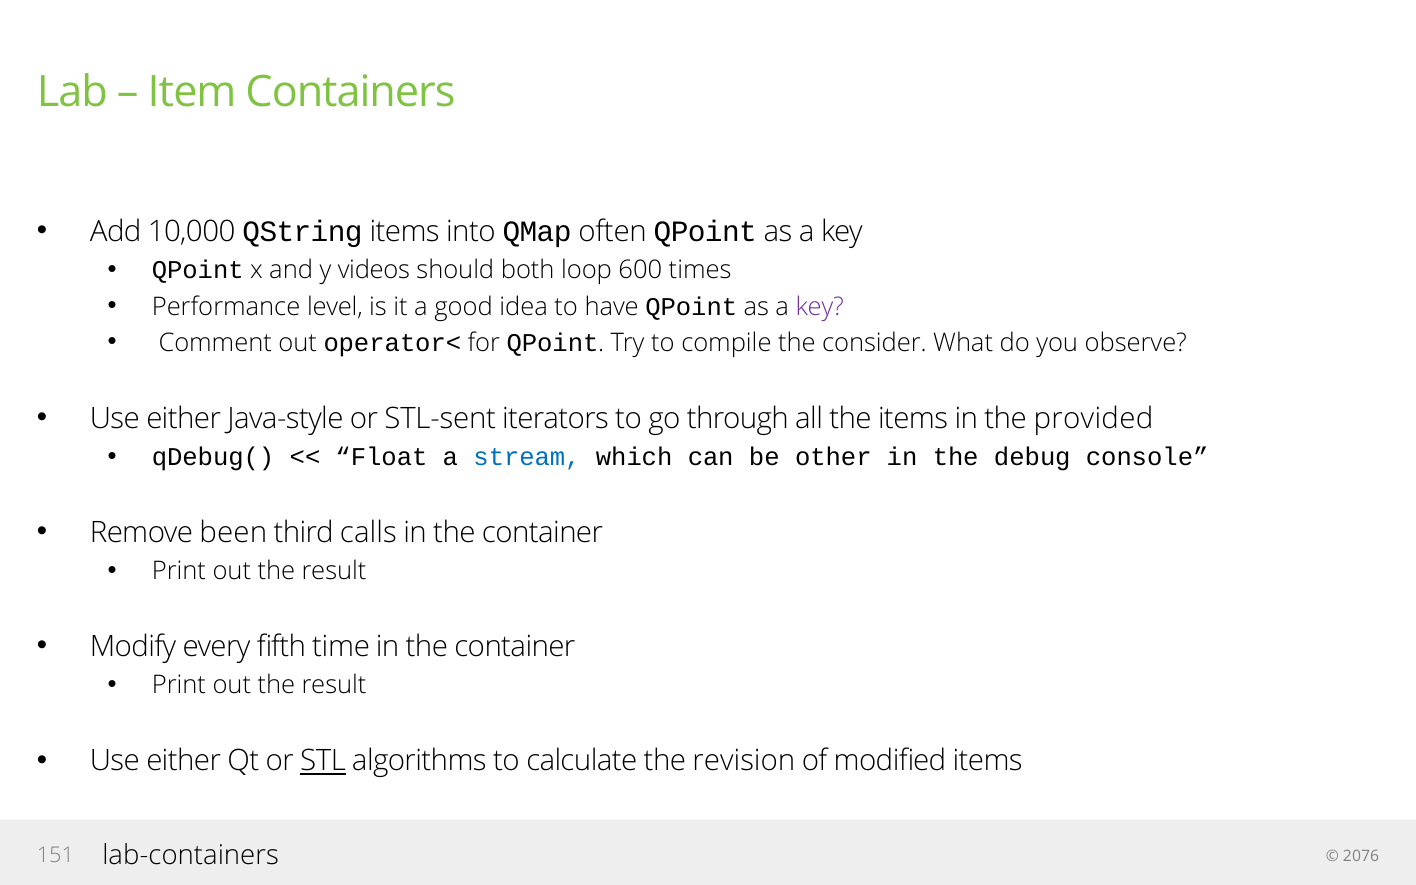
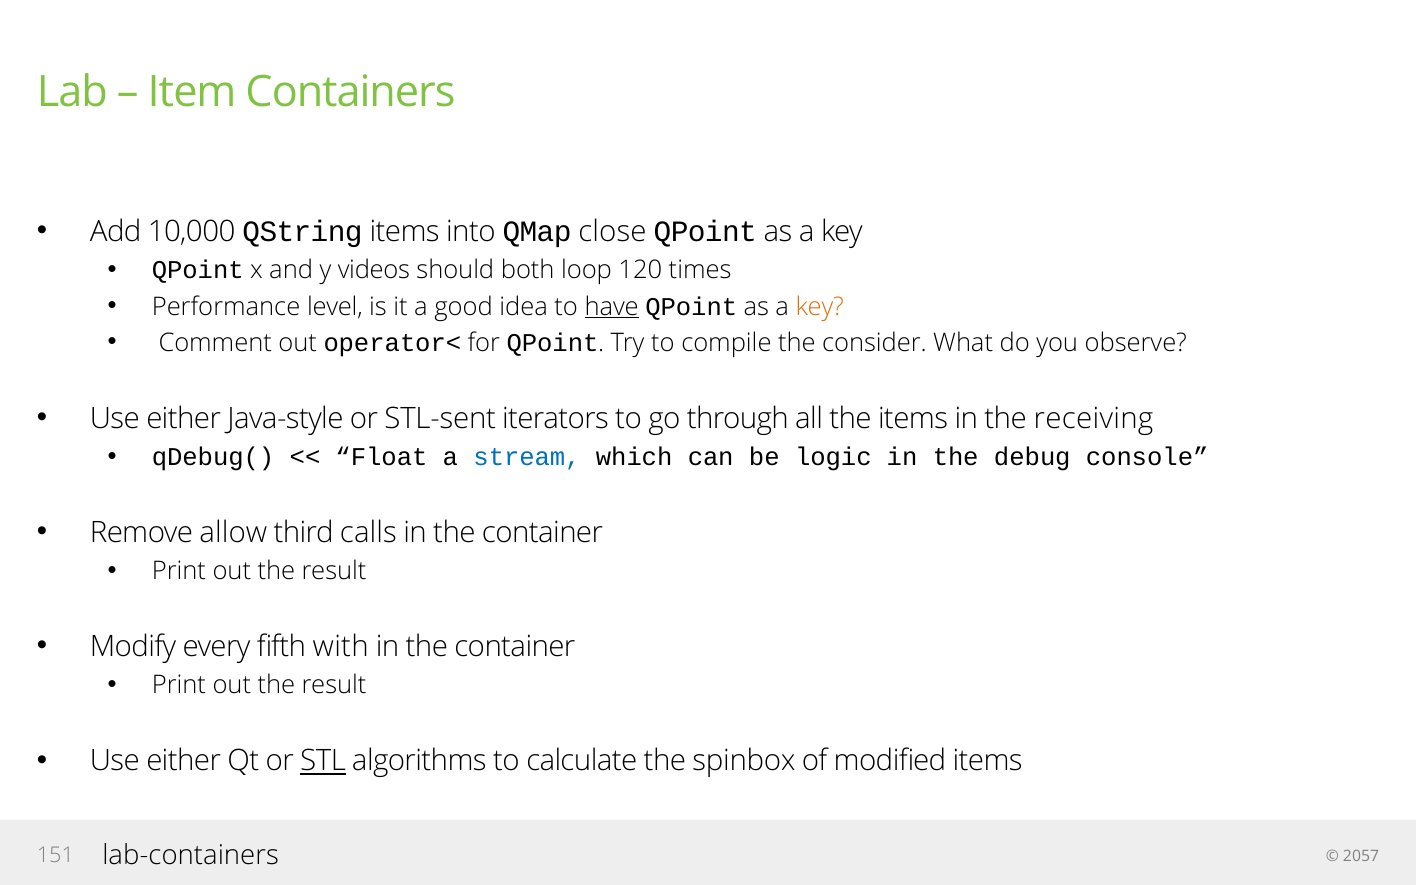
often: often -> close (612, 232)
600: 600 -> 120 (640, 270)
have underline: none -> present (612, 307)
key colour: purple -> orange (820, 307)
provided: provided -> receiving (1093, 419)
other: other -> logic (833, 457)
been: been -> allow (233, 533)
time: time -> with (341, 647)
revision: revision -> spinbox (744, 761)
2076: 2076 -> 2057 (1361, 857)
